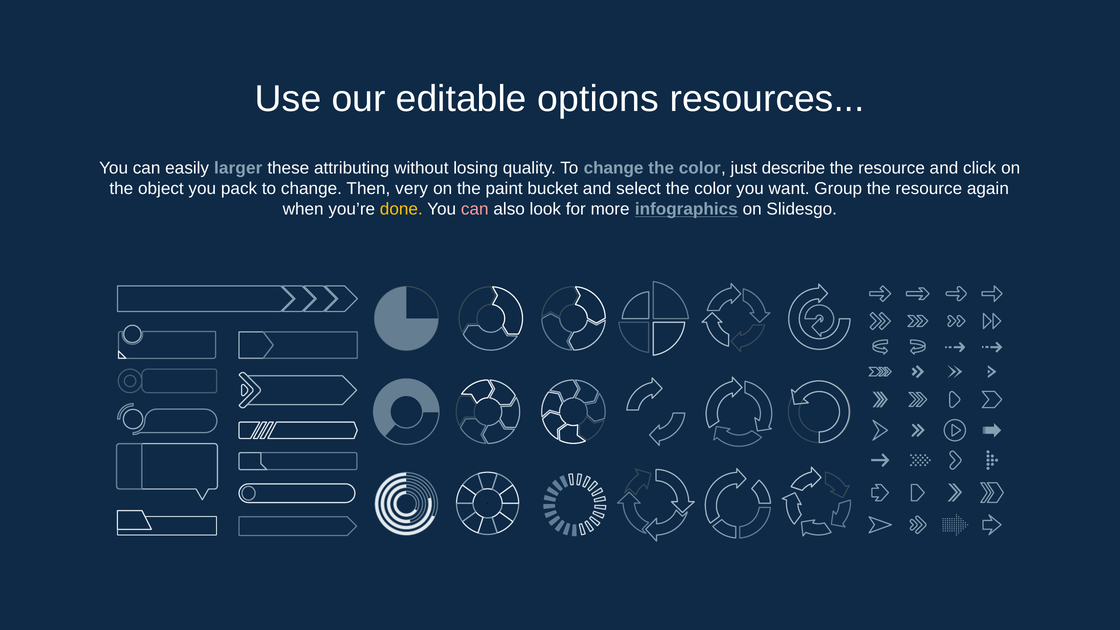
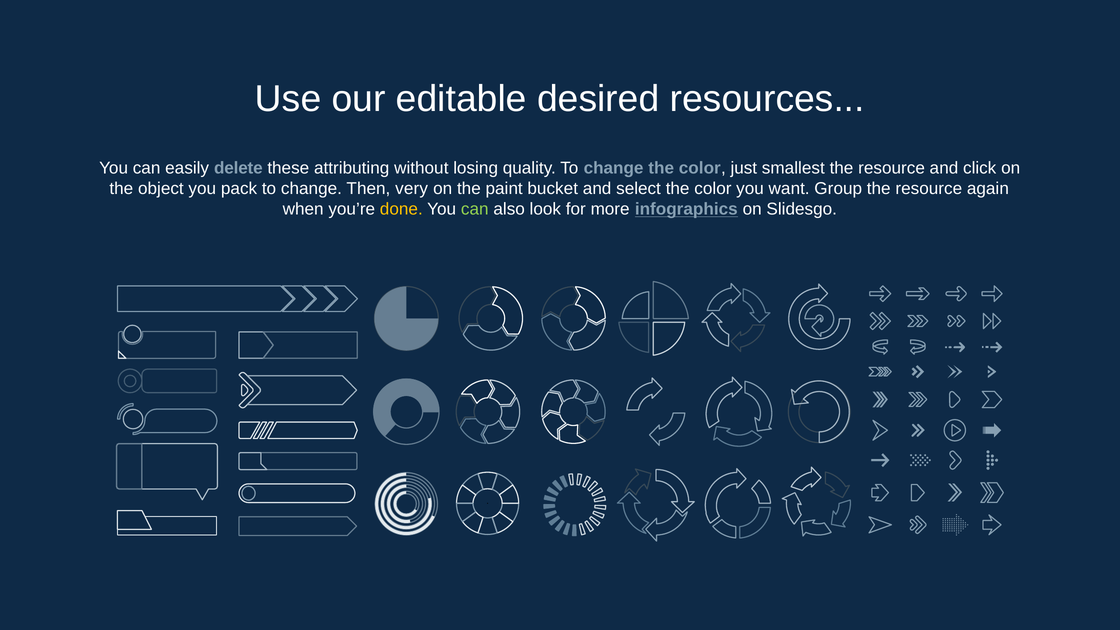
options: options -> desired (598, 99)
larger: larger -> delete (238, 168)
describe: describe -> smallest (793, 168)
can colour: pink -> light green (475, 209)
